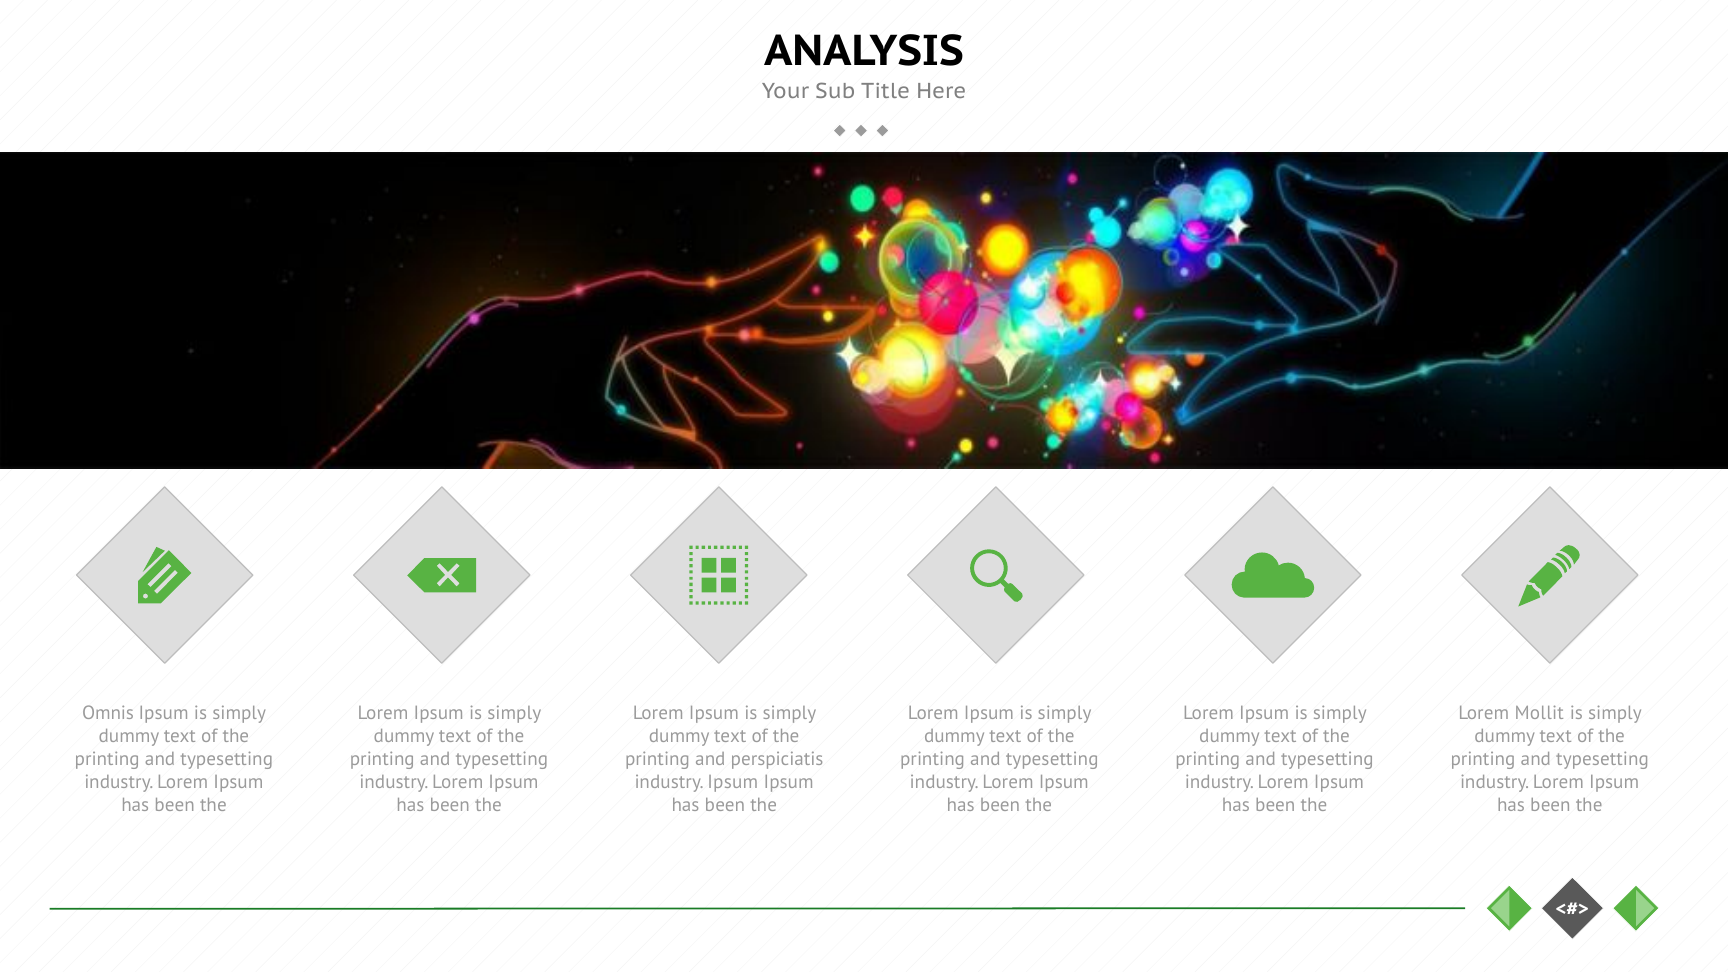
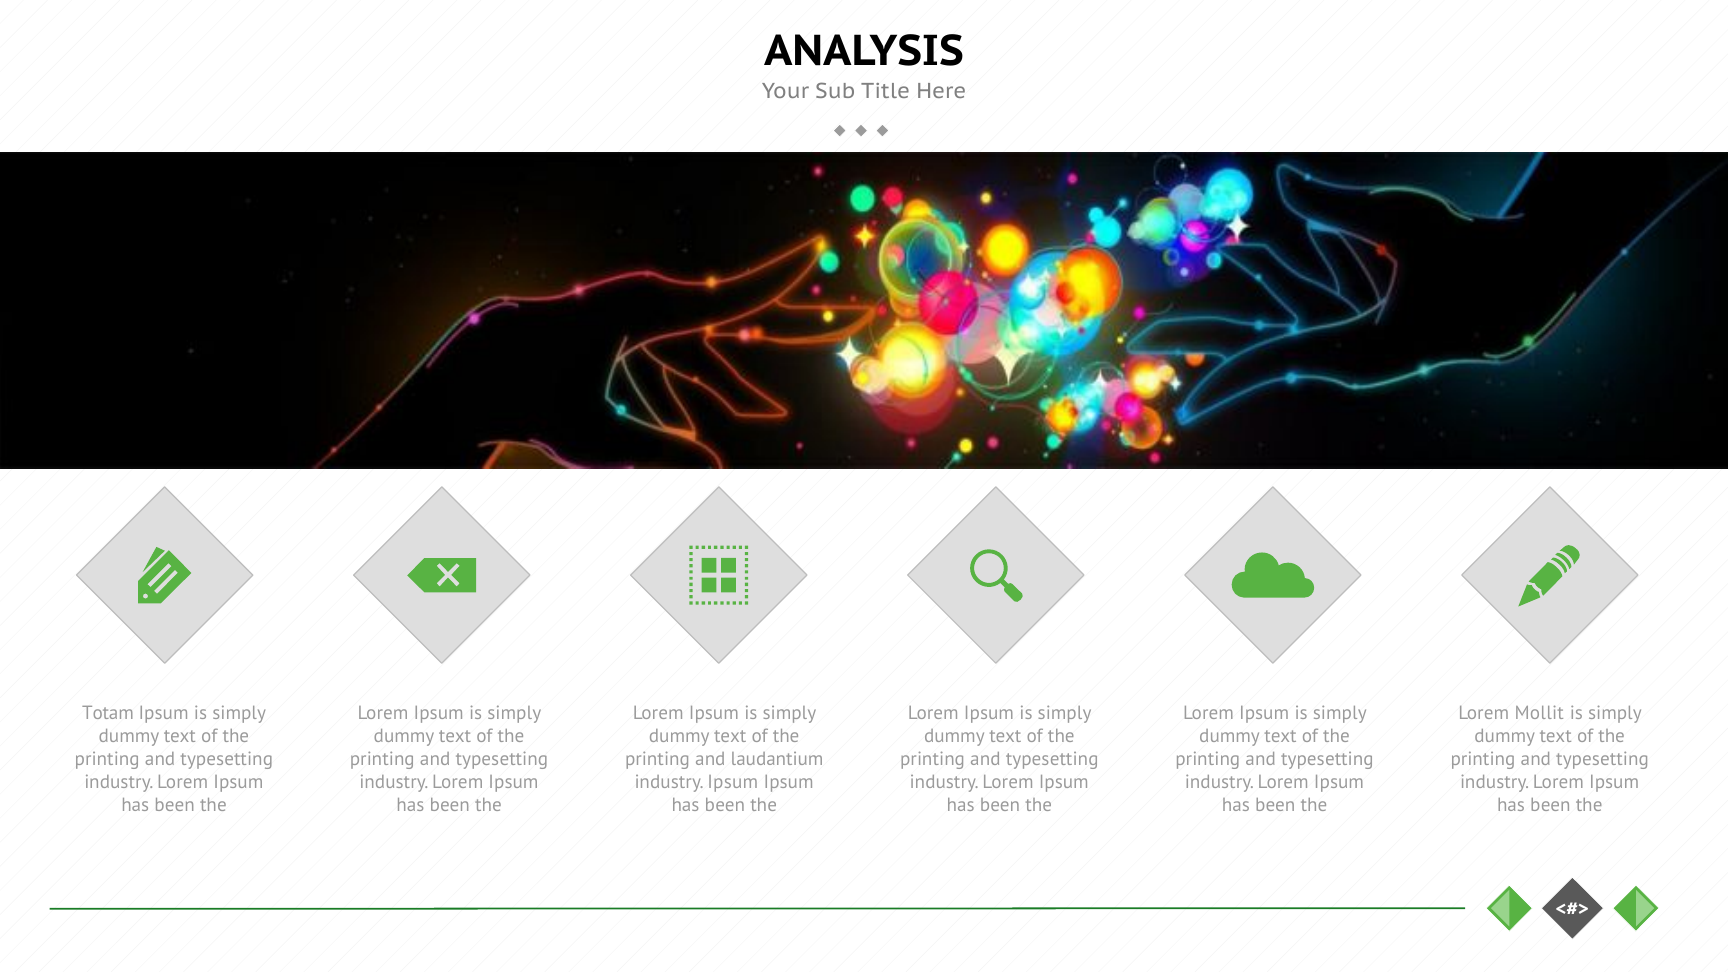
Omnis: Omnis -> Totam (108, 713)
perspiciatis: perspiciatis -> laudantium (777, 759)
